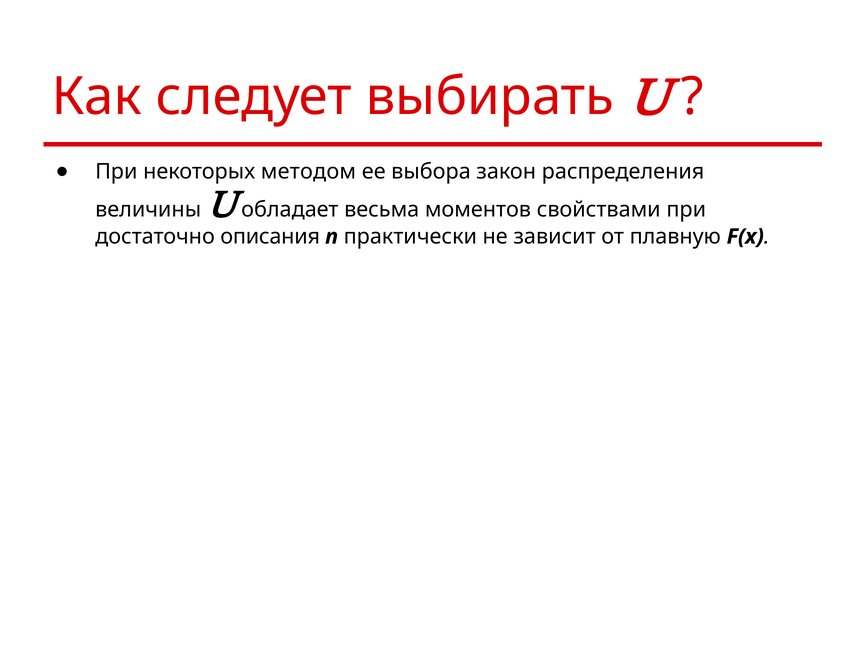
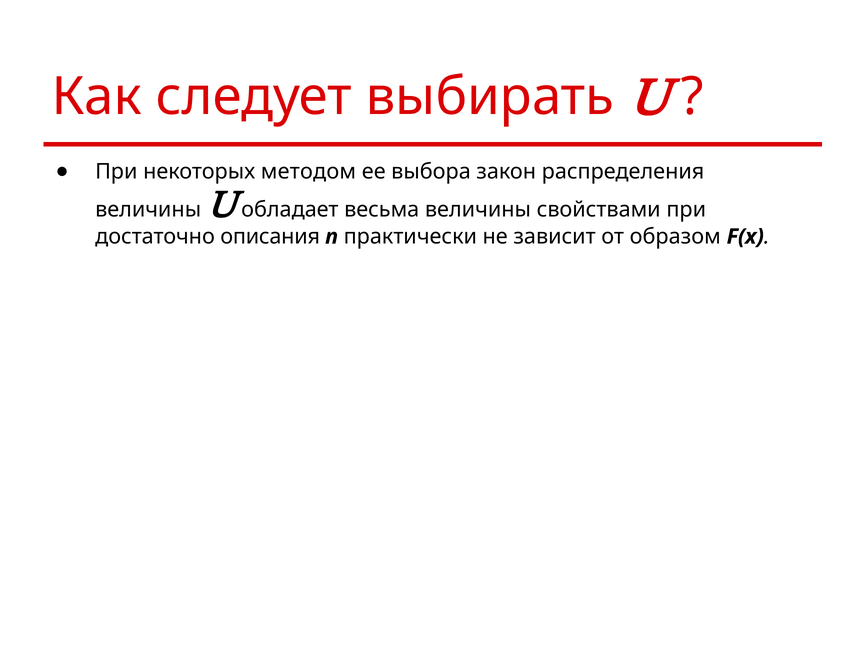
весьма моментов: моментов -> величины (478, 209)
плавную: плавную -> образом (675, 236)
